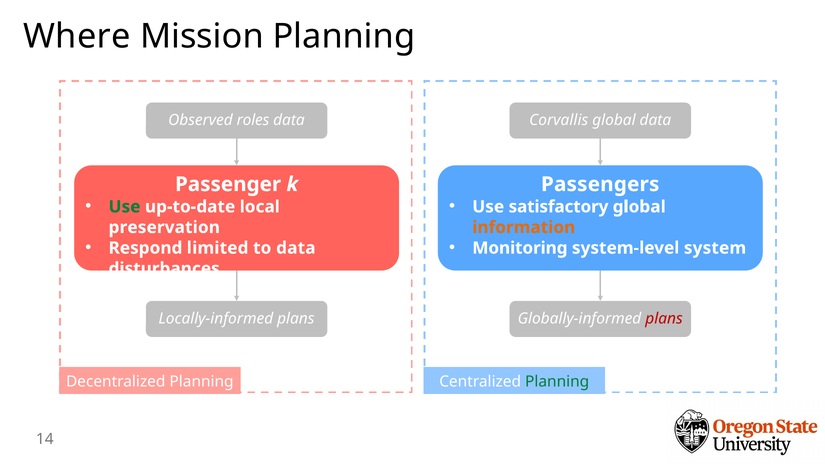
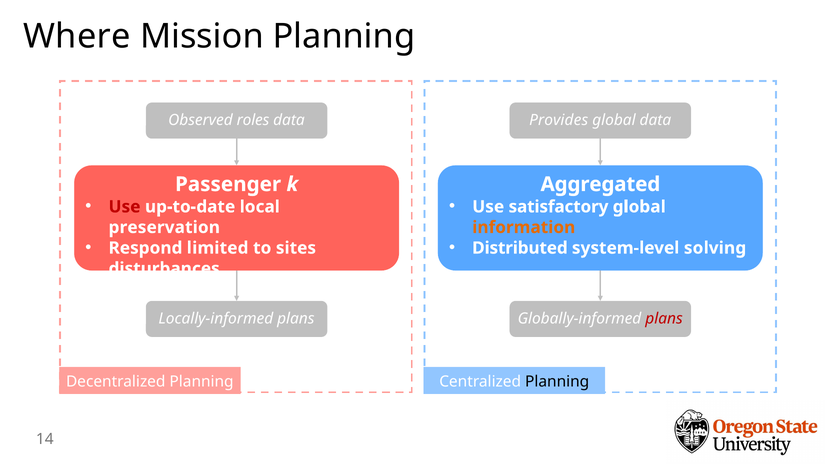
Corvallis: Corvallis -> Provides (559, 120)
Passengers: Passengers -> Aggregated (600, 184)
Use colour: green -> red (125, 207)
to data: data -> sites (296, 248)
Monitoring: Monitoring -> Distributed (520, 248)
system: system -> solving (715, 248)
Planning colour: green -> black (557, 382)
